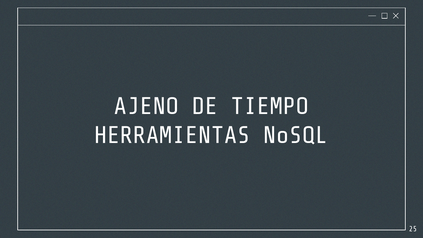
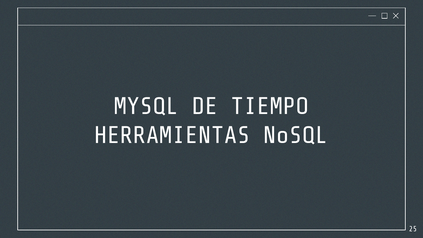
AJENO: AJENO -> MYSQL (146, 106)
